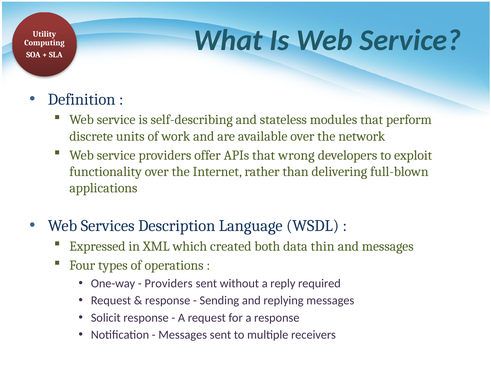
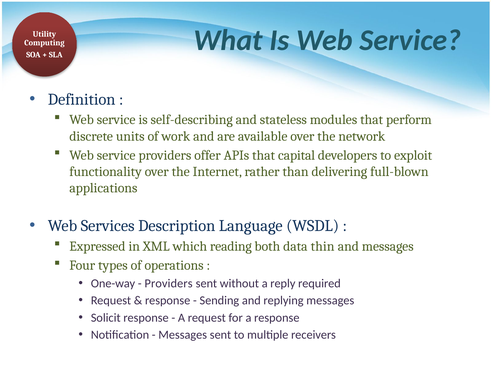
wrong: wrong -> capital (297, 155)
created: created -> reading (231, 246)
